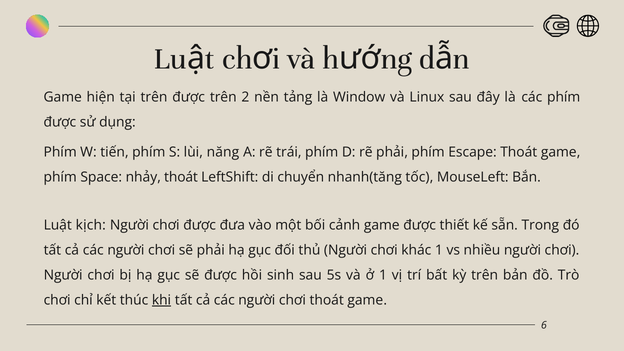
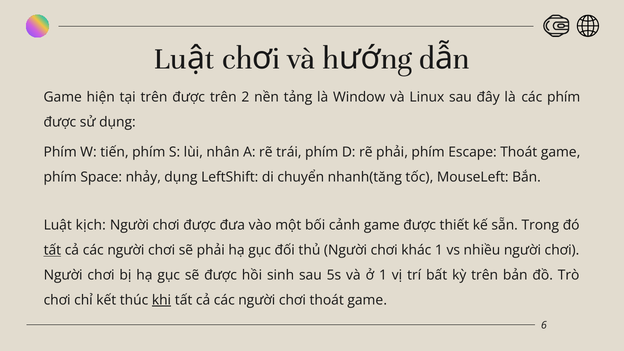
năng: năng -> nhân (223, 152)
nhảy thoát: thoát -> dụng (181, 177)
tất underline: none -> present (52, 250)
